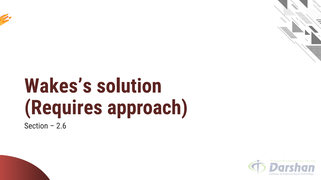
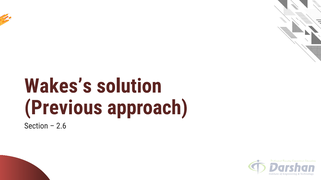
Requires: Requires -> Previous (63, 108)
